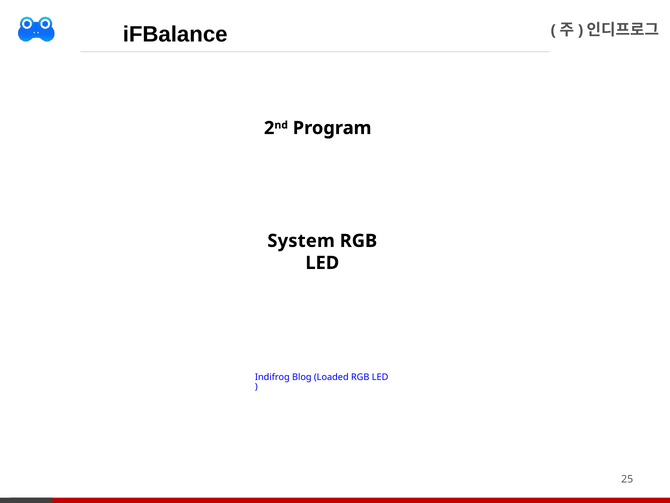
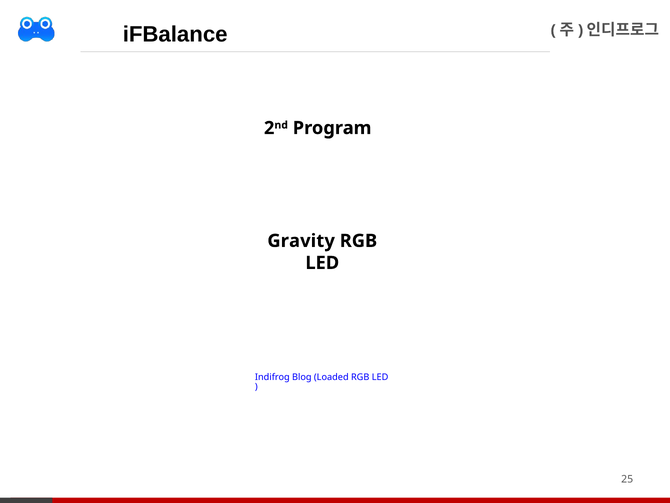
System: System -> Gravity (301, 241)
